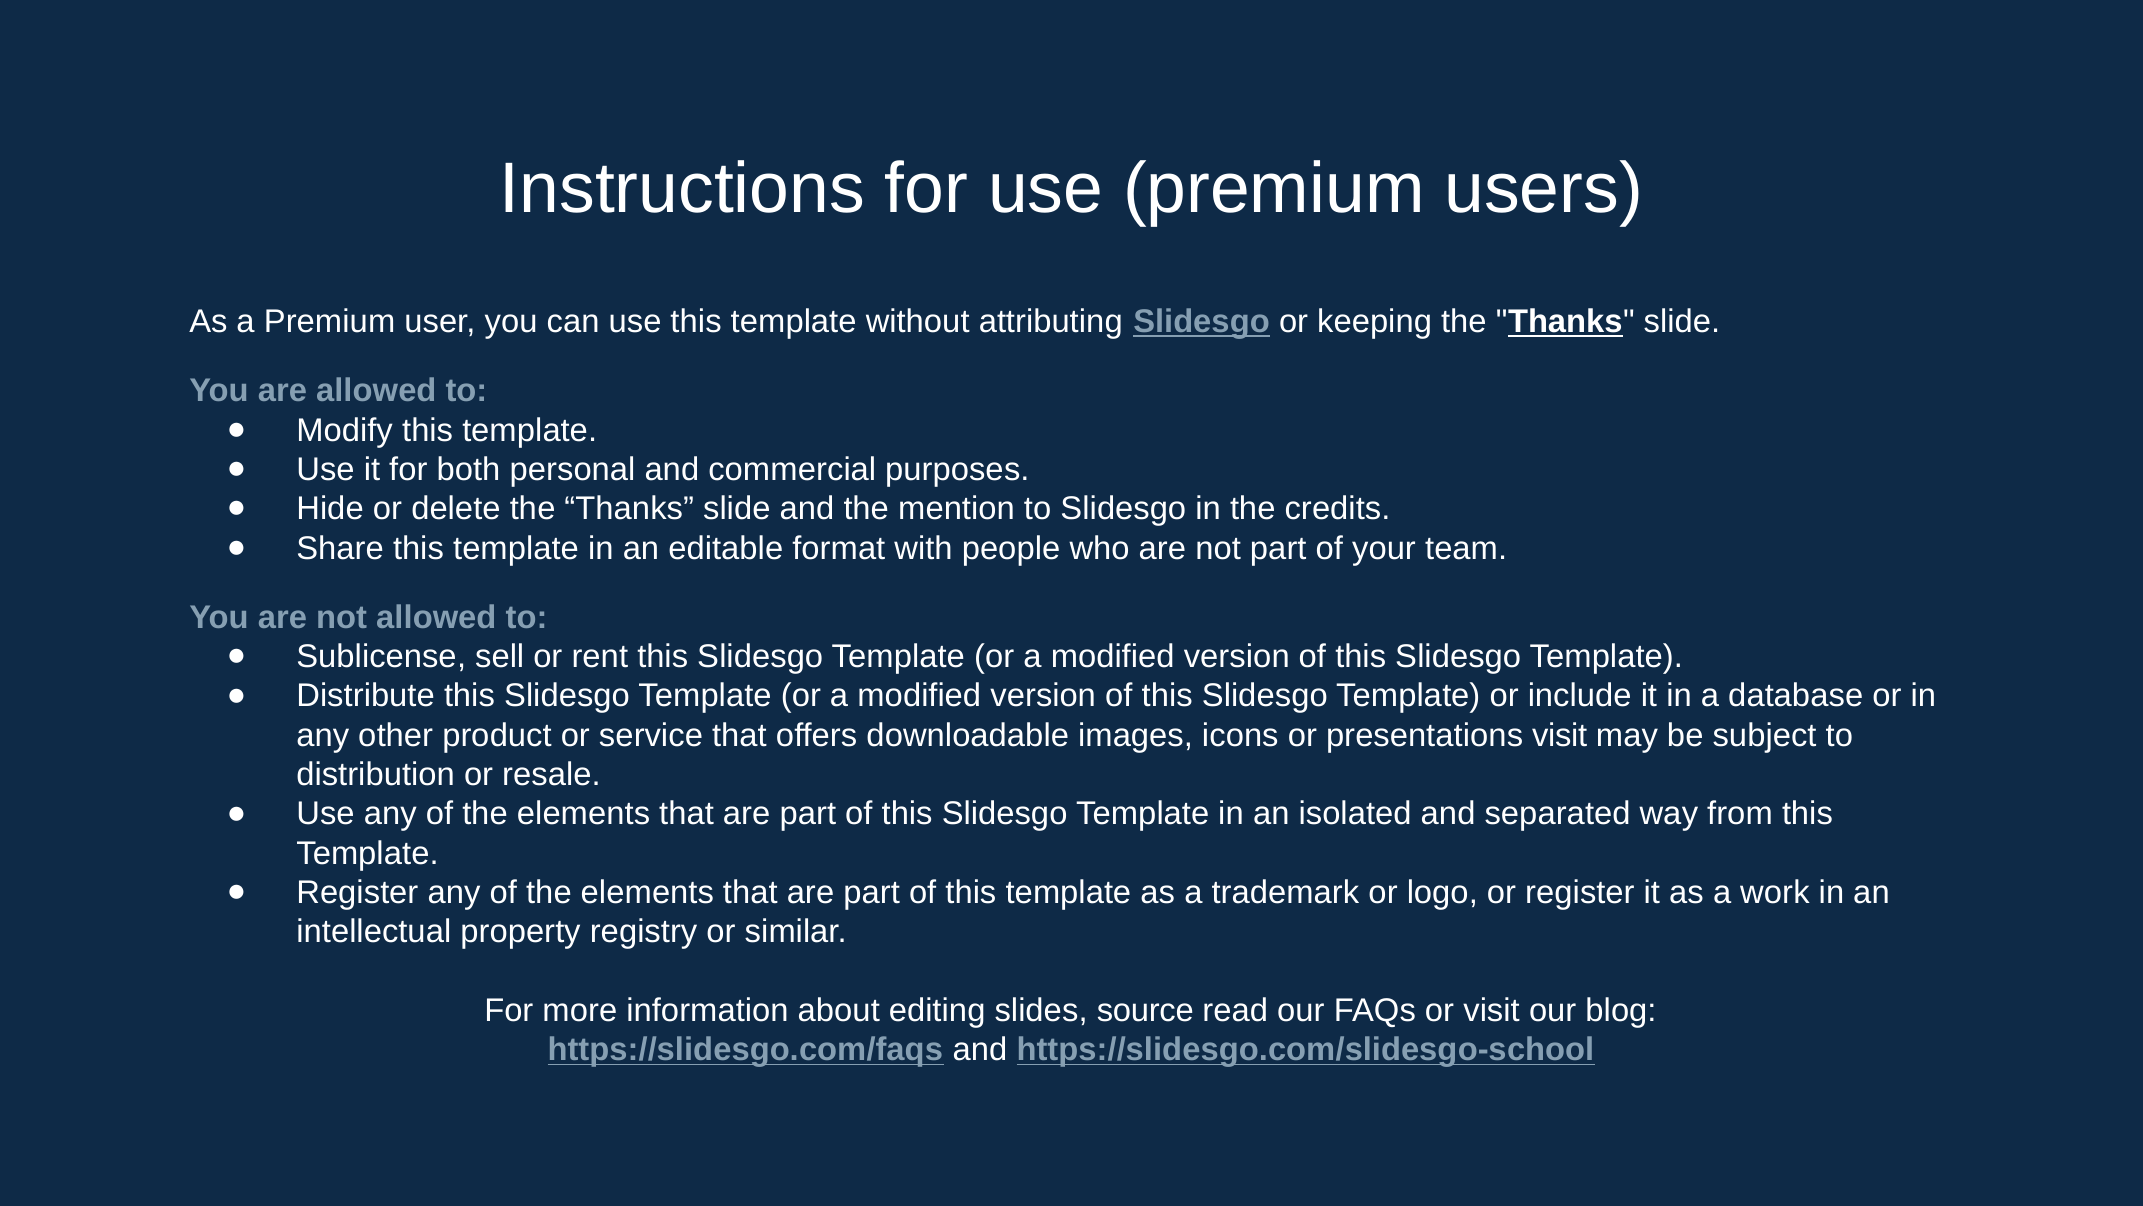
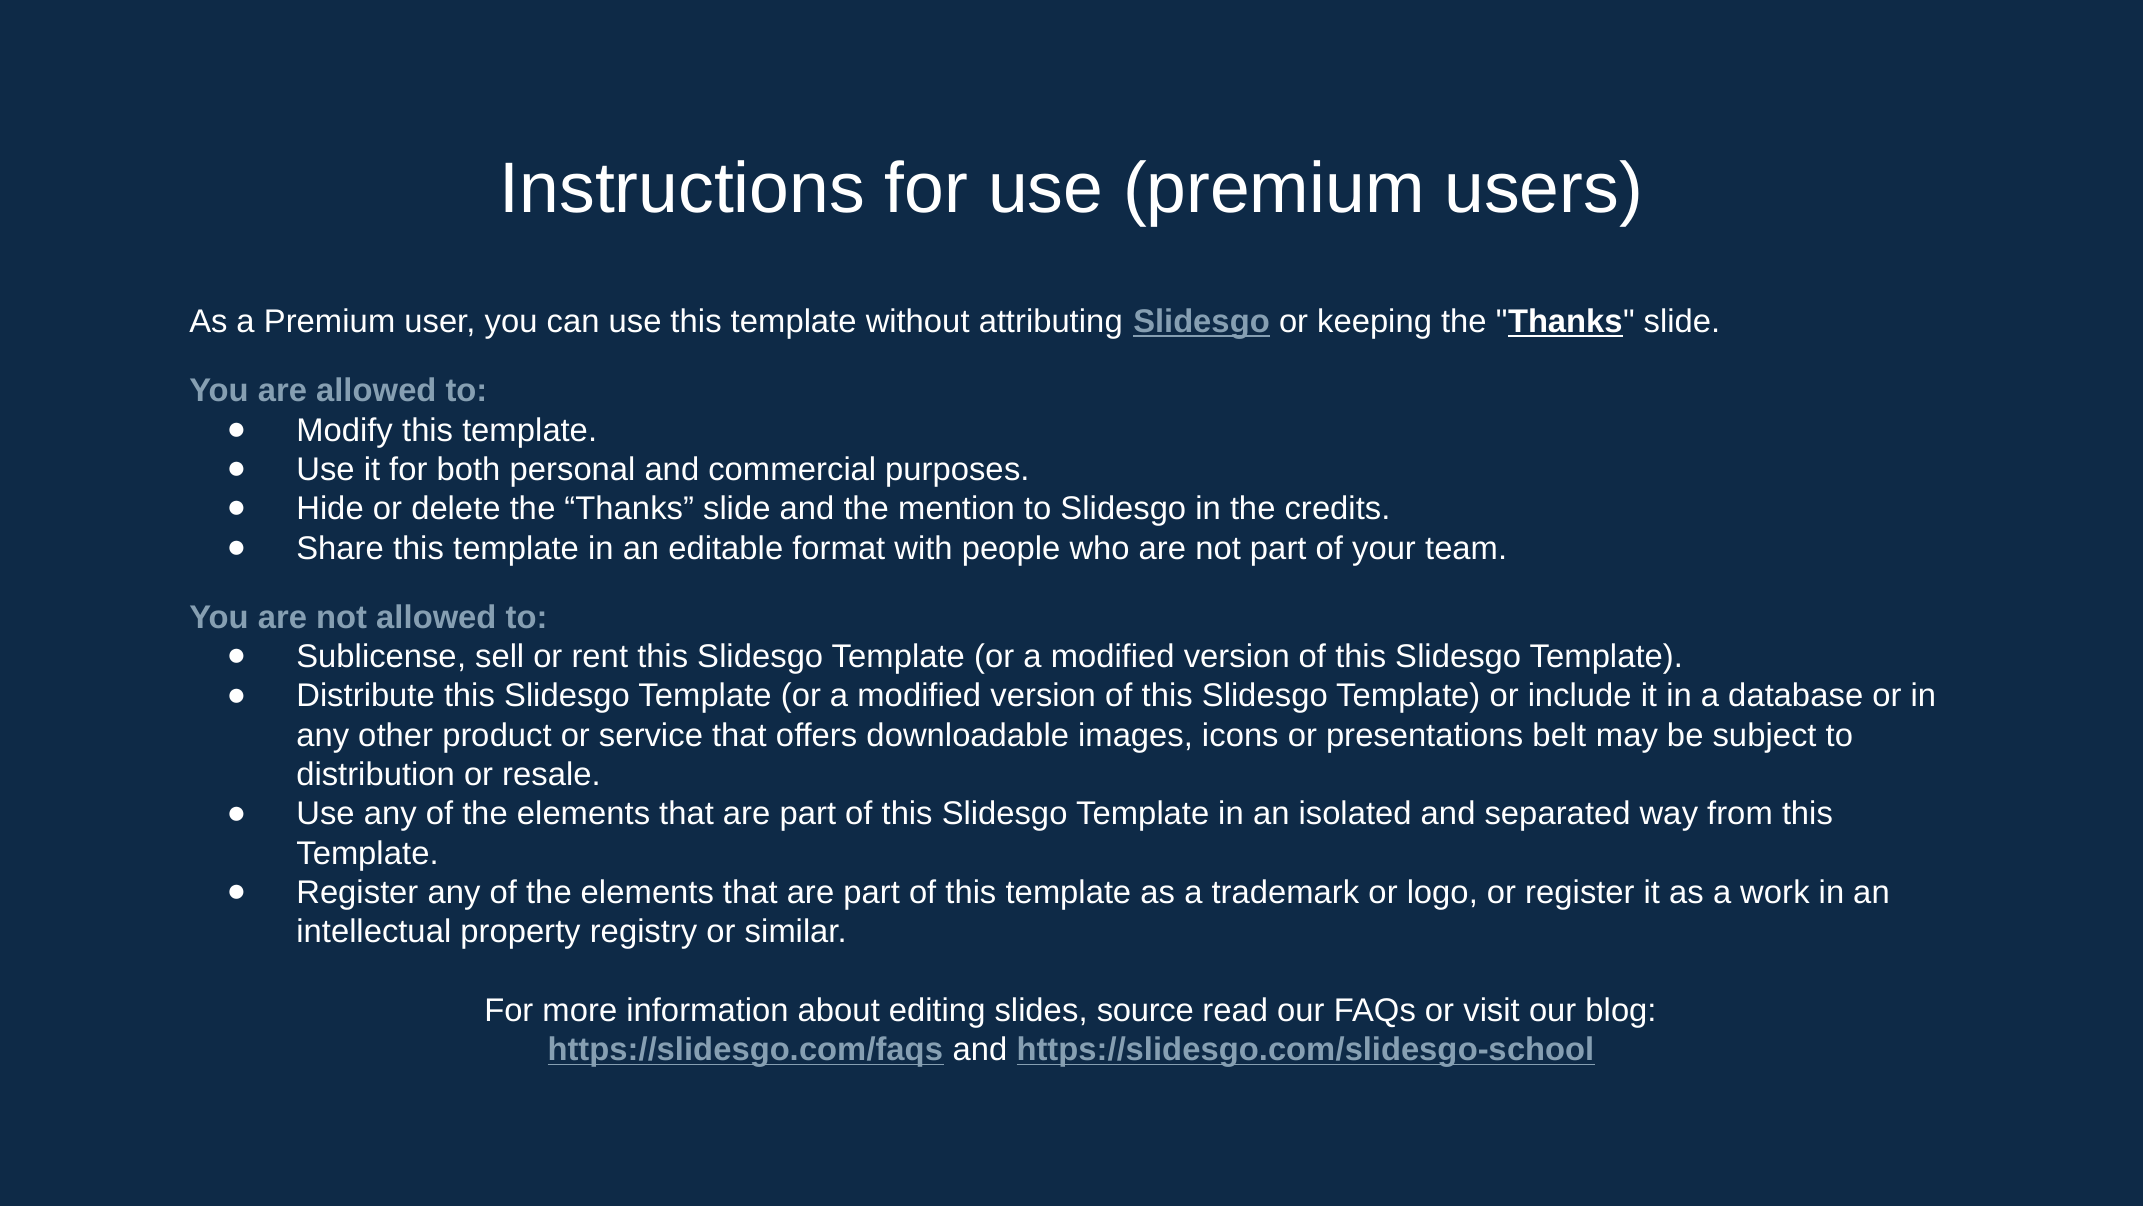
presentations visit: visit -> belt (1559, 735)
